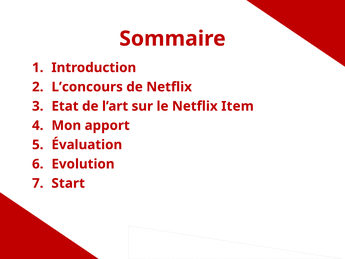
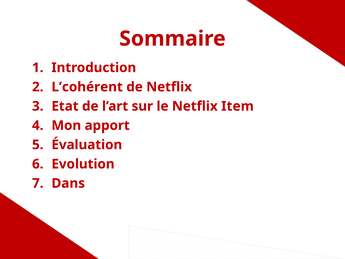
L’concours: L’concours -> L’cohérent (87, 87)
Start: Start -> Dans (68, 183)
